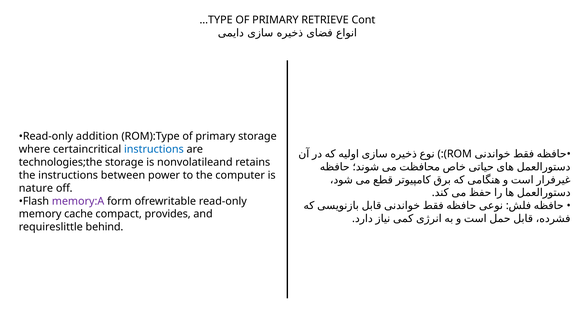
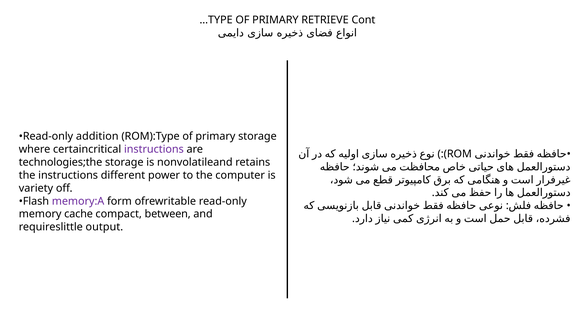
instructions colour: blue -> purple (154, 149)
between: between -> different (123, 175)
nature: nature -> variety (36, 188)
provides: provides -> between (168, 214)
behind: behind -> output (104, 227)
